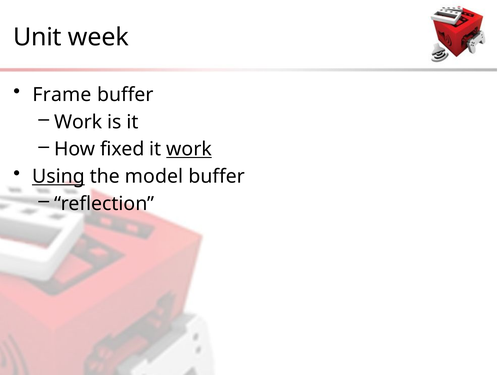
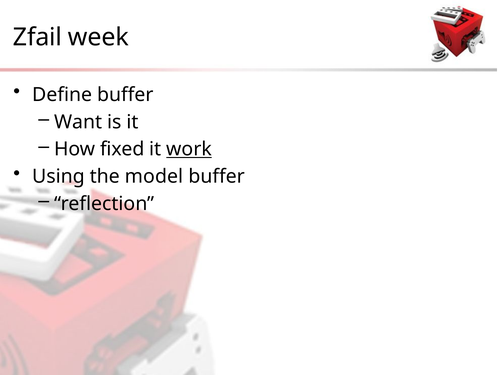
Unit: Unit -> Zfail (37, 37)
Frame: Frame -> Define (62, 95)
Work: Work -> Want (78, 122)
Using underline: present -> none (58, 177)
